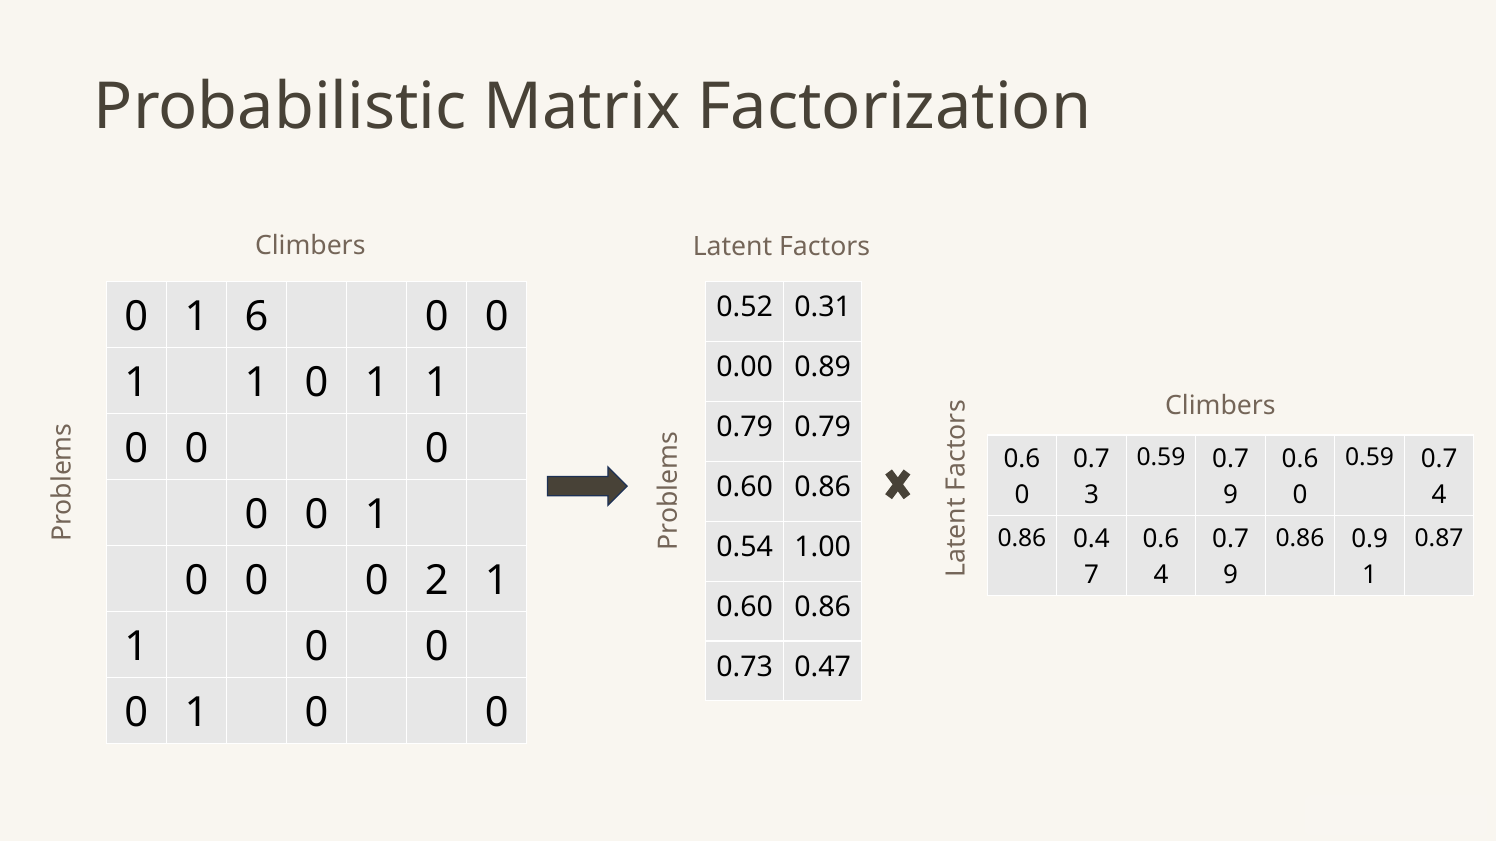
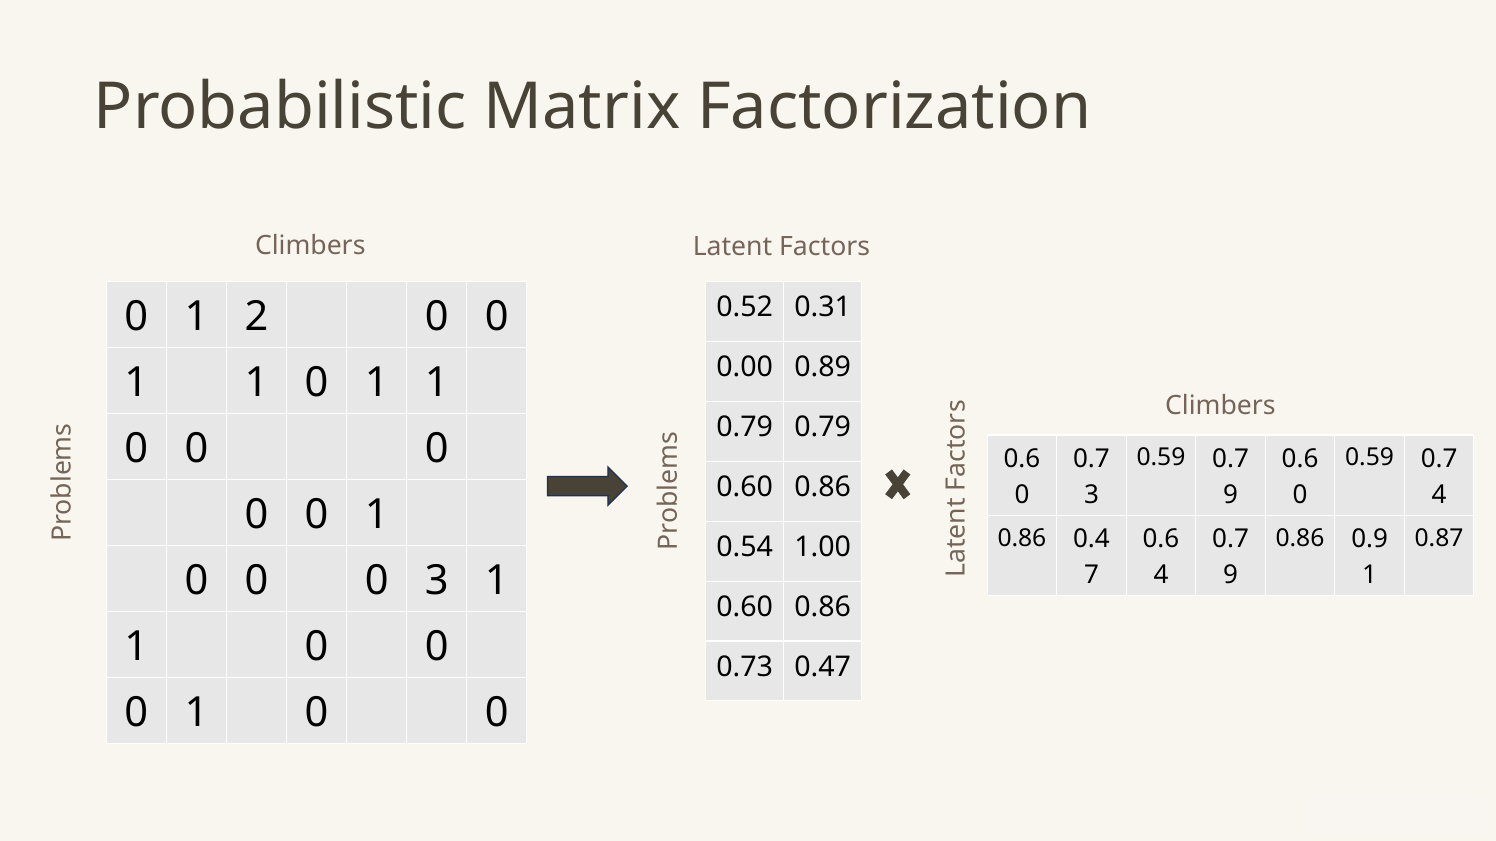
6: 6 -> 2 (256, 317)
0 2: 2 -> 3 (437, 581)
